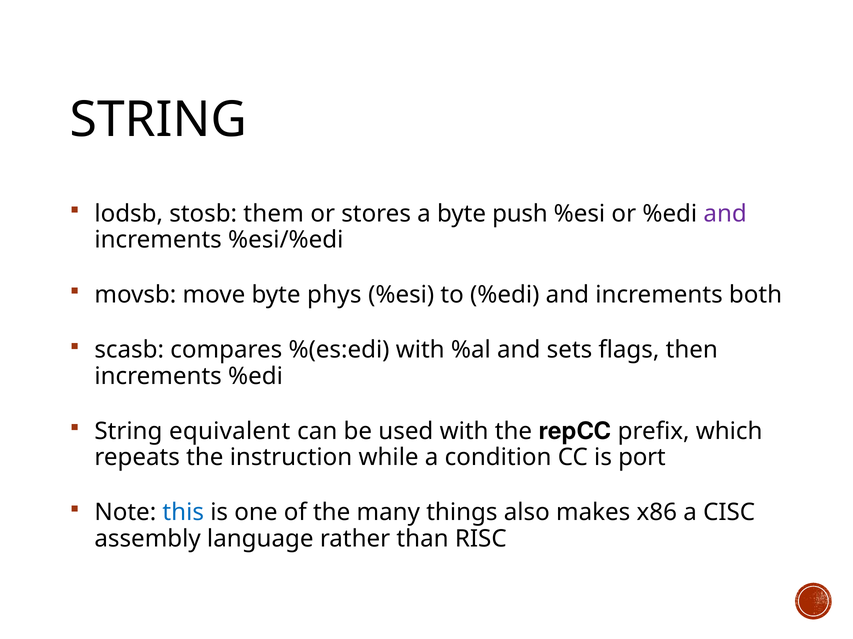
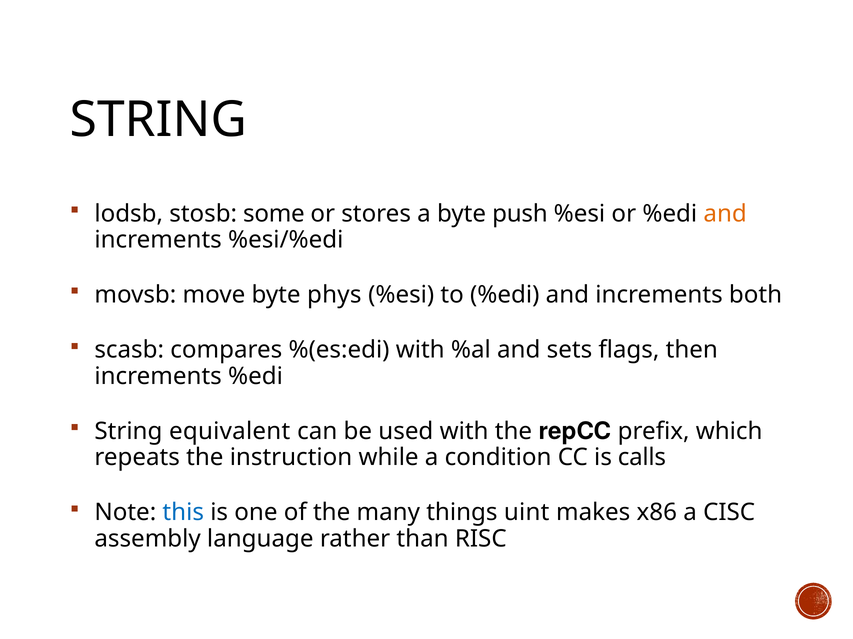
them: them -> some (274, 214)
and colour: purple -> orange (725, 214)
port: port -> calls (642, 458)
also: also -> uint (527, 513)
